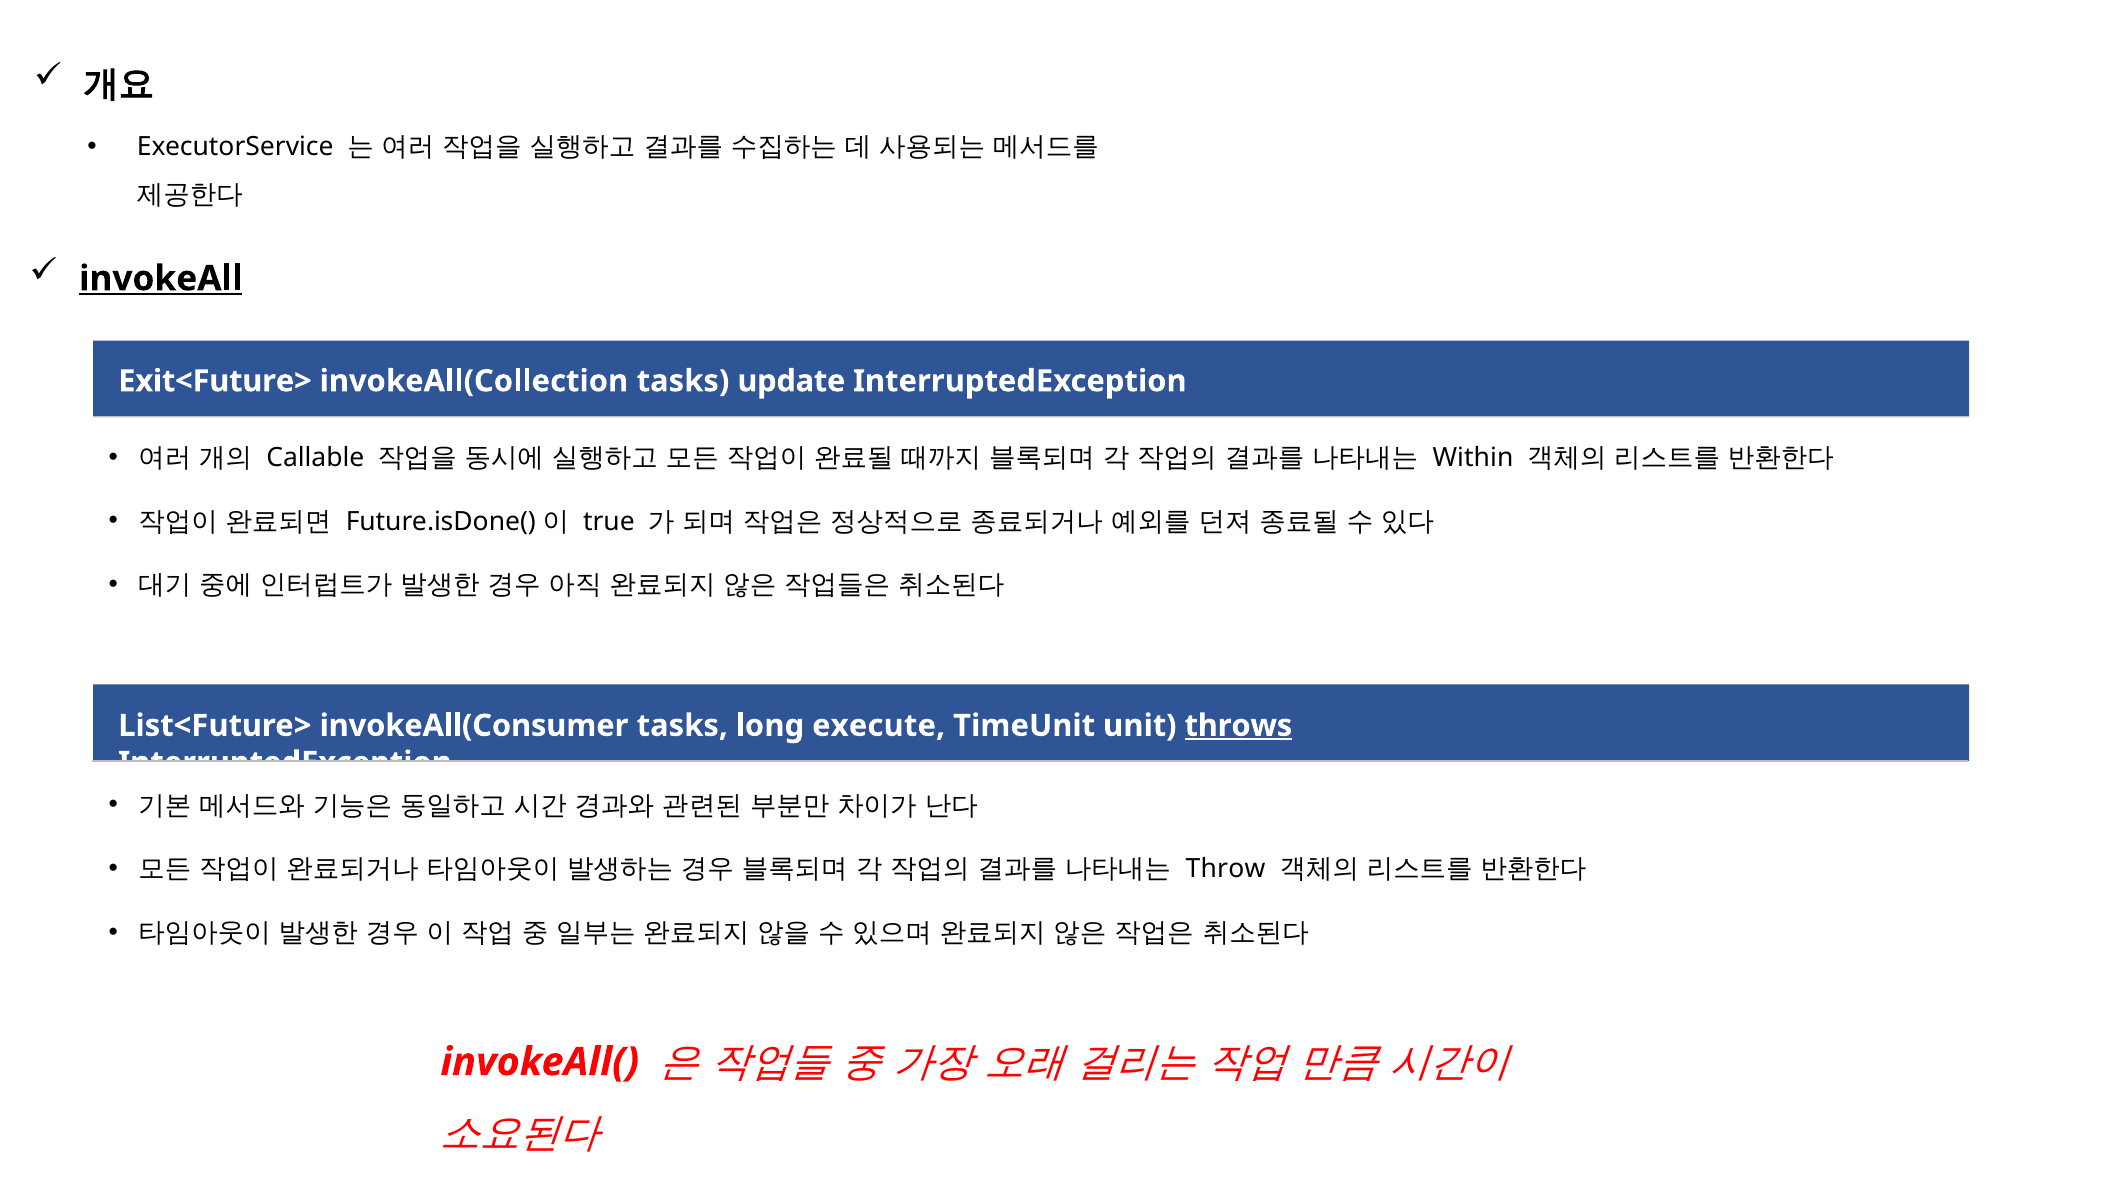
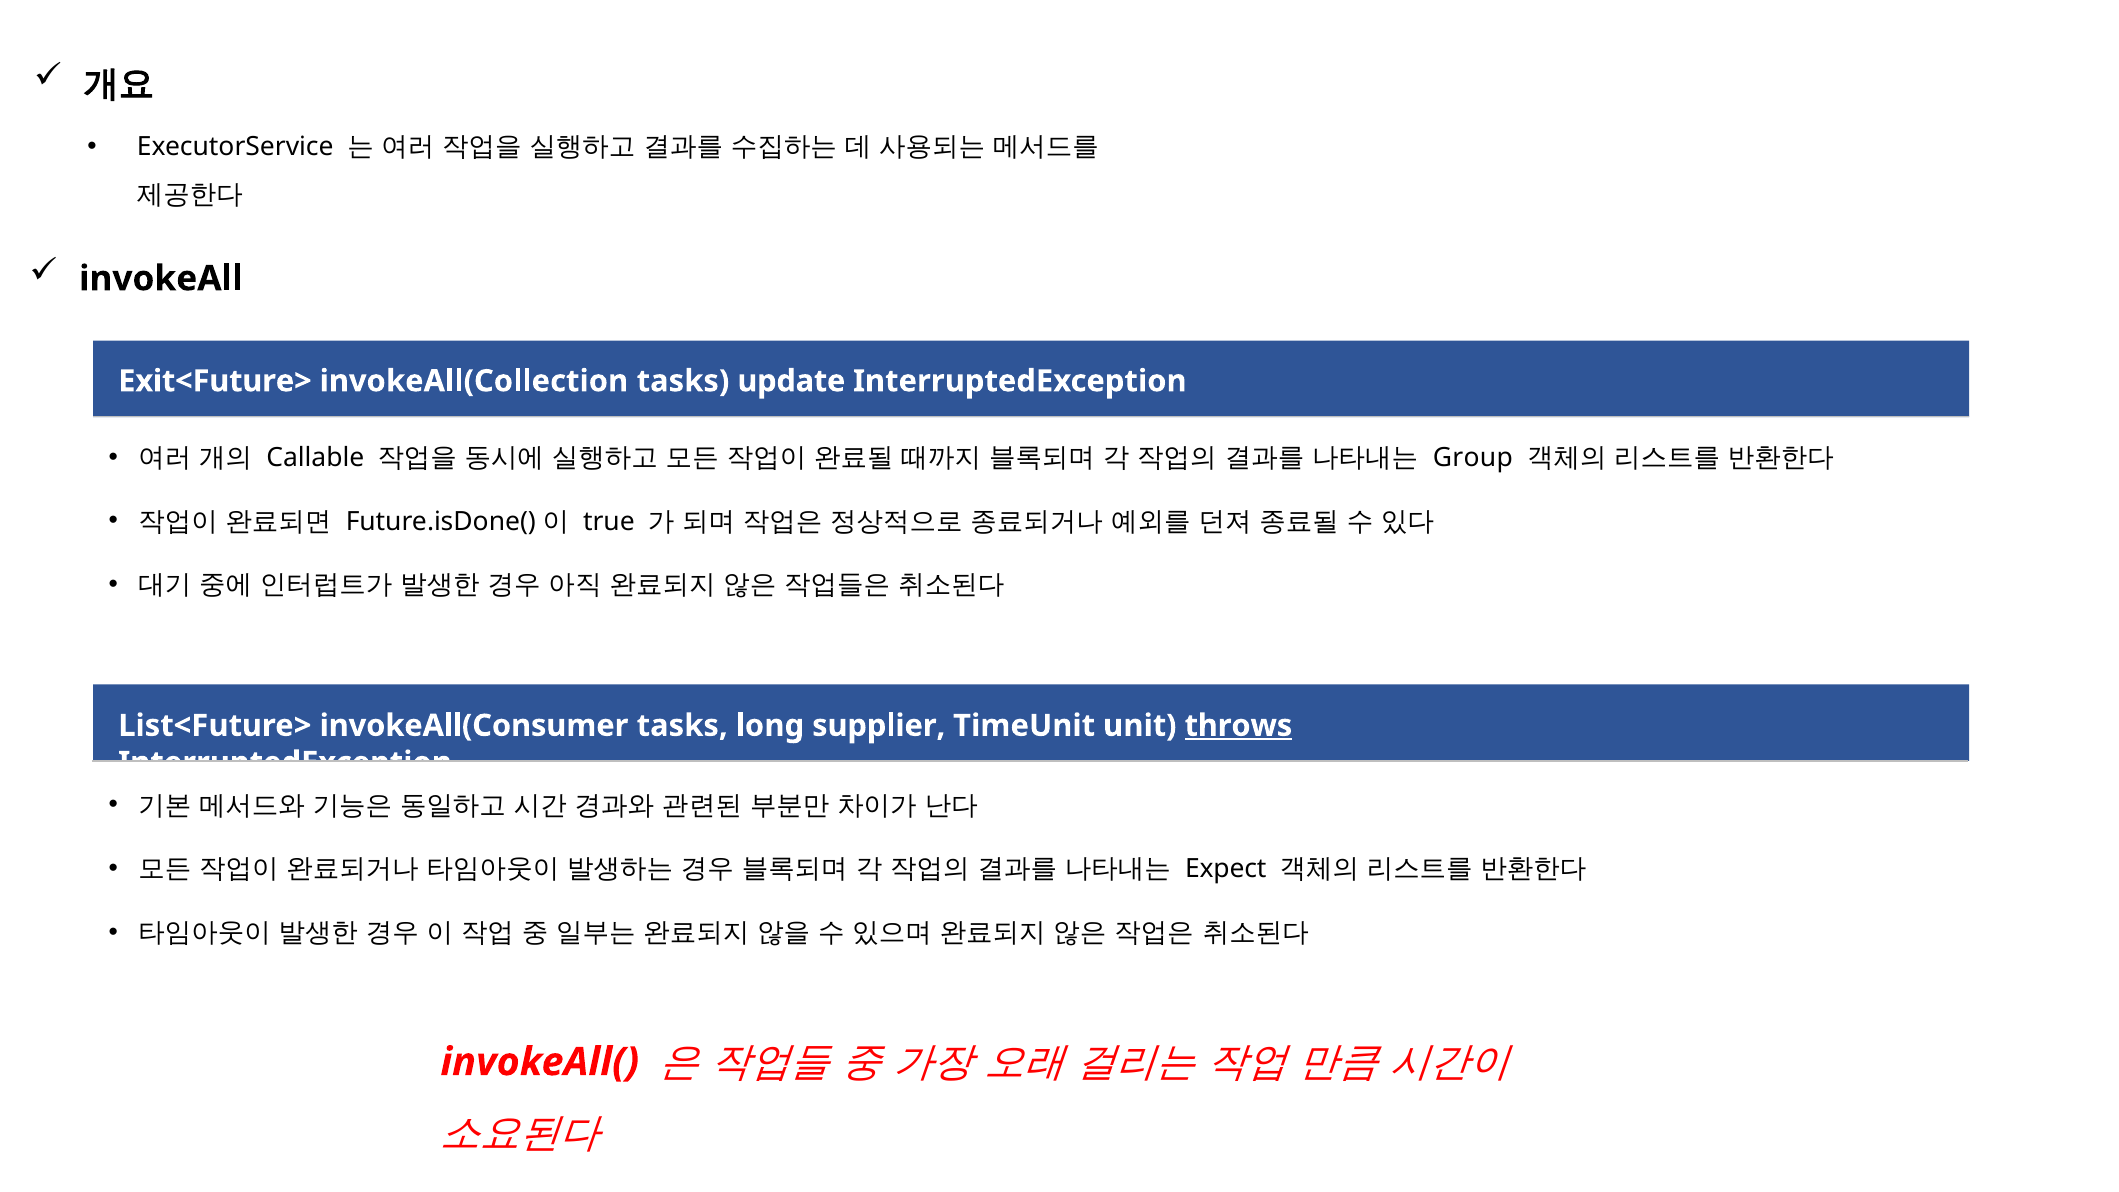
invokeAll underline: present -> none (161, 279)
Within: Within -> Group (1473, 458)
execute: execute -> supplier (879, 726)
Throw: Throw -> Expect (1226, 869)
